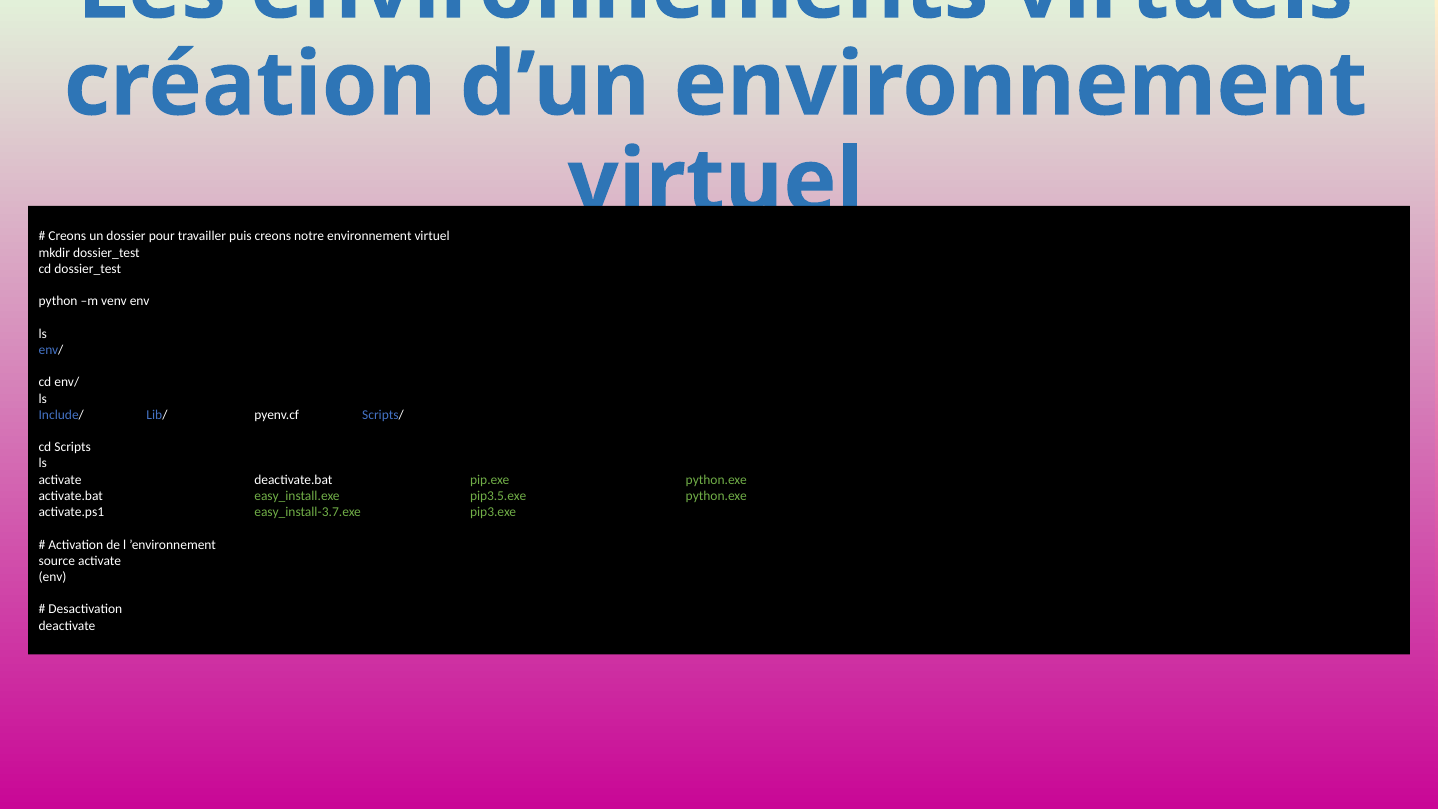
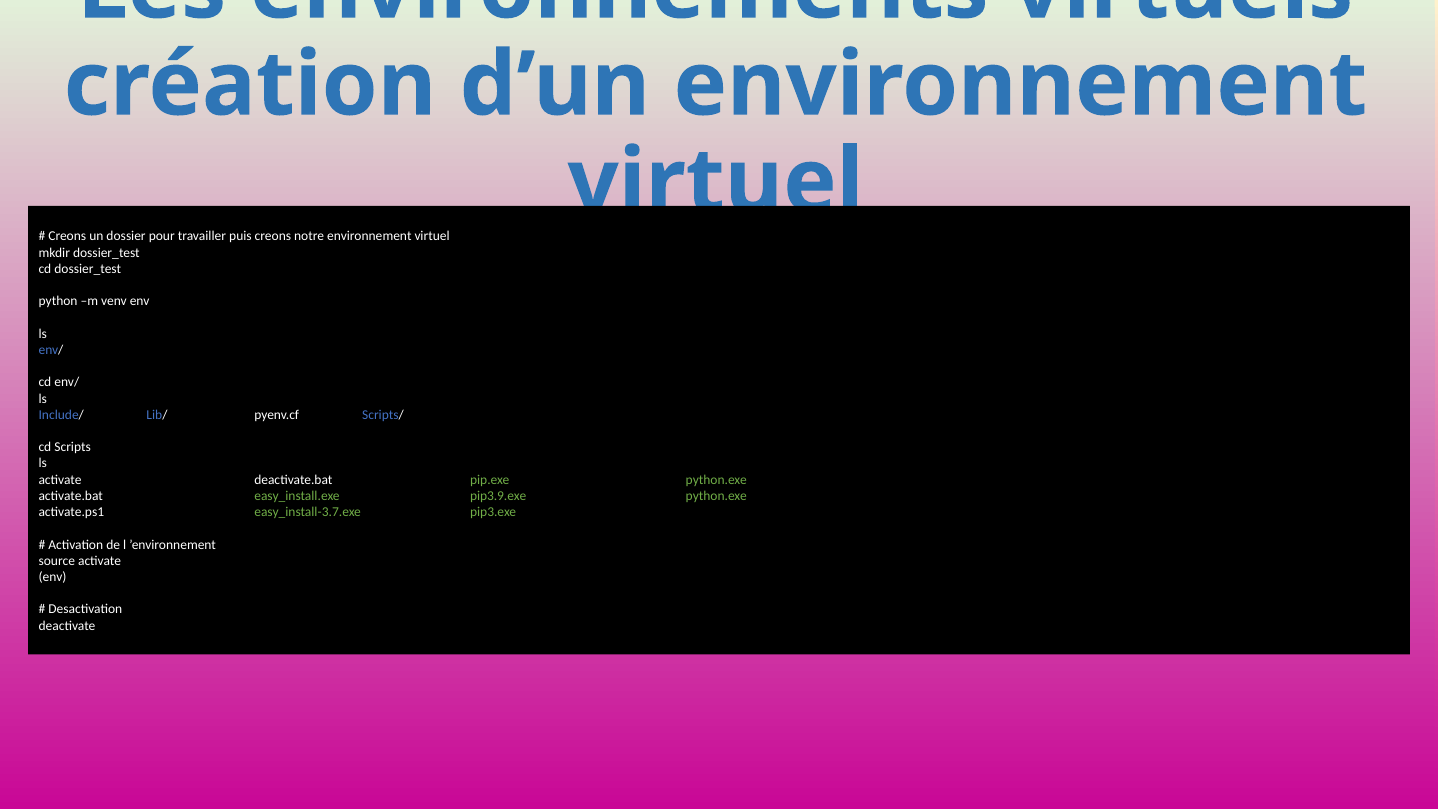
pip3.5.exe: pip3.5.exe -> pip3.9.exe (498, 496)
